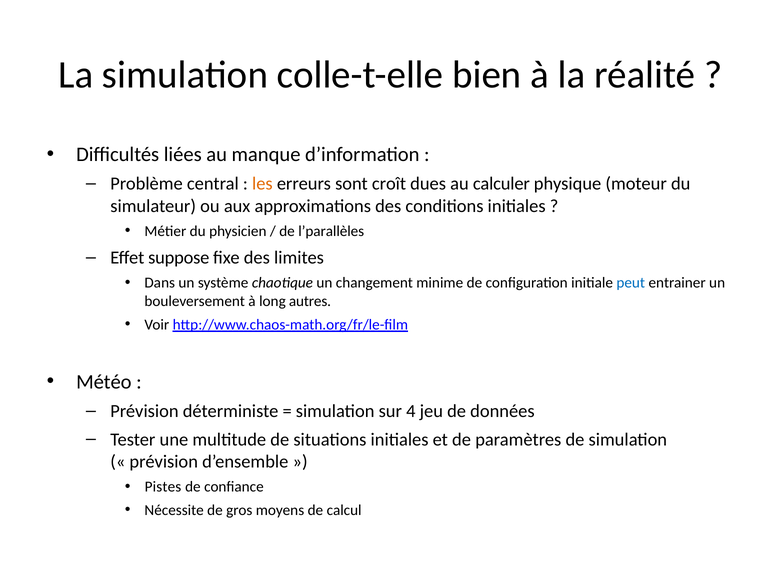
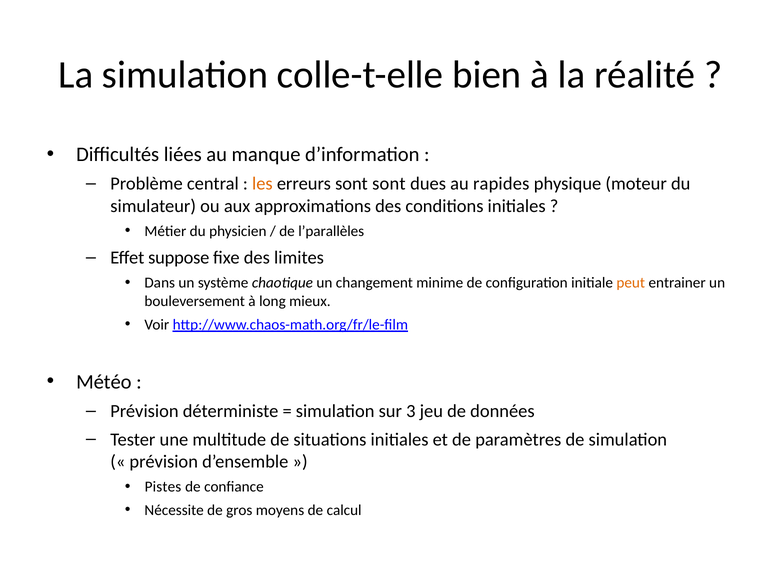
sont croît: croît -> sont (389, 184)
calculer: calculer -> rapides (501, 184)
peut colour: blue -> orange (631, 283)
autres: autres -> mieux (310, 301)
4: 4 -> 3 (411, 411)
